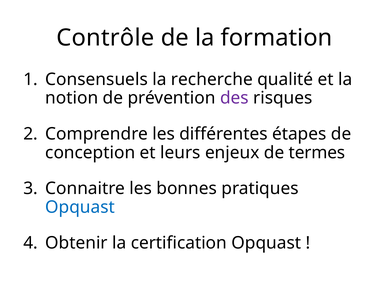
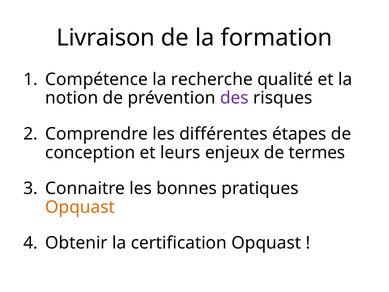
Contrôle: Contrôle -> Livraison (106, 38)
Consensuels: Consensuels -> Compétence (97, 79)
Opquast colour: blue -> orange (80, 207)
